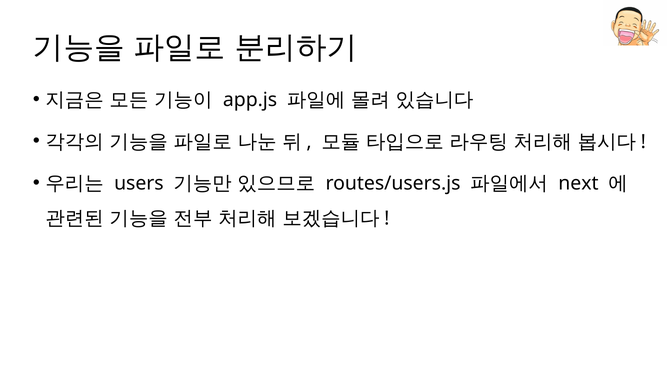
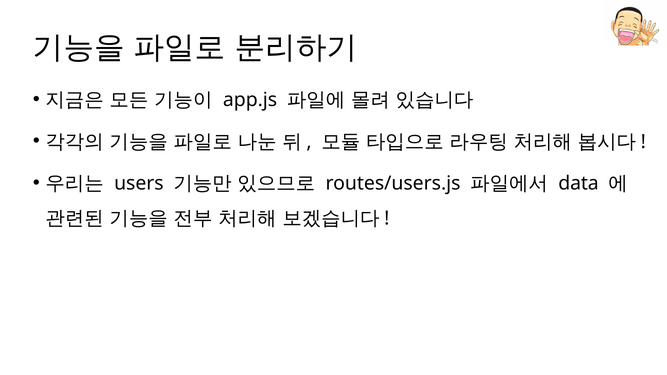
next: next -> data (579, 184)
